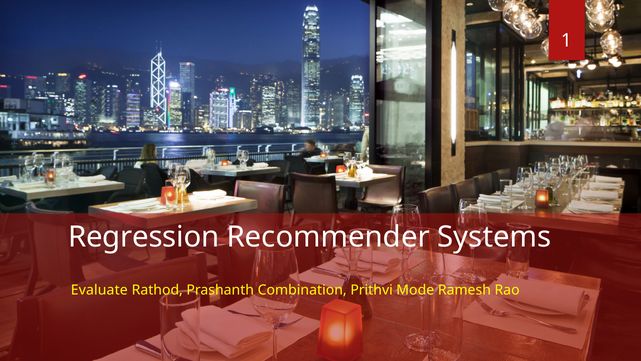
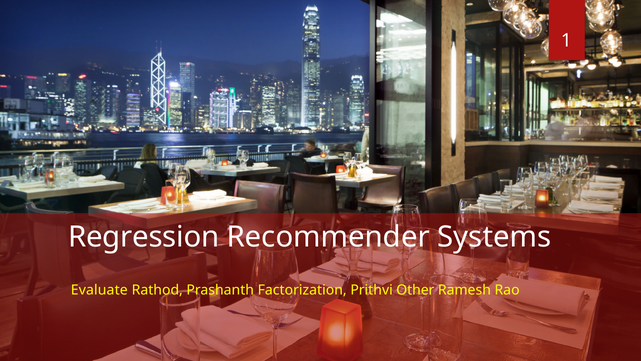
Combination: Combination -> Factorization (302, 290)
Mode: Mode -> Other (415, 290)
